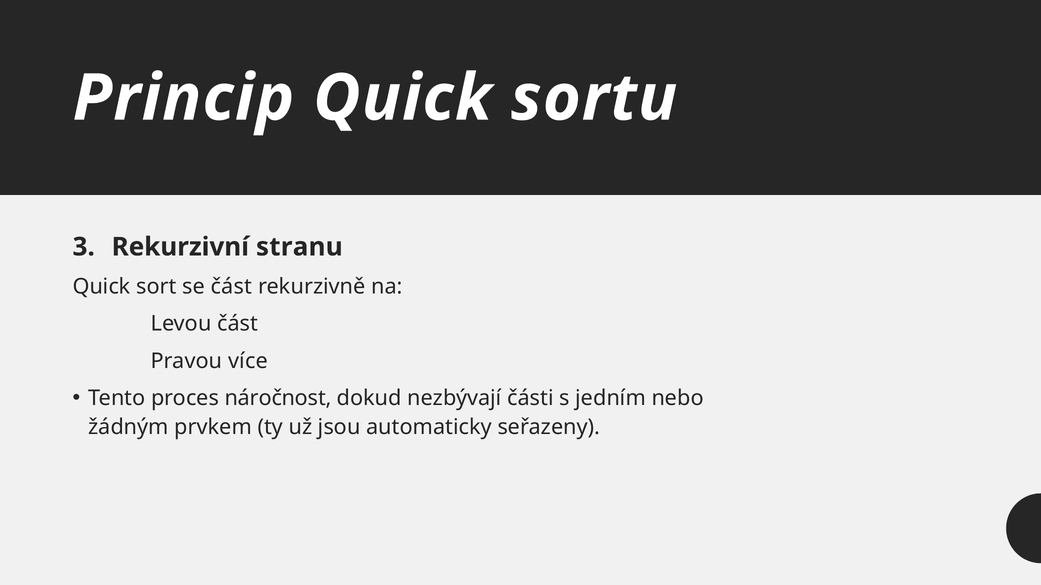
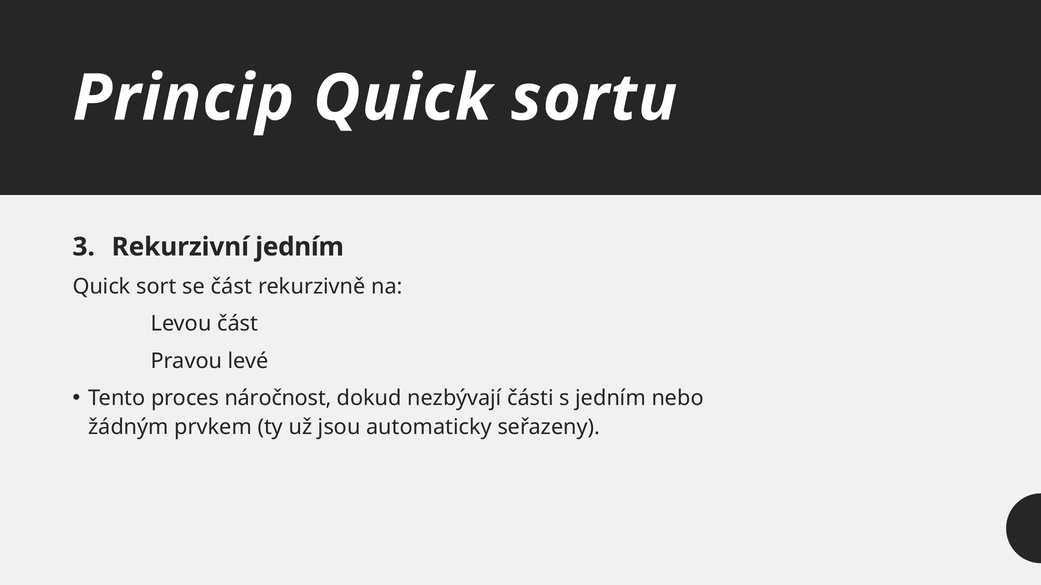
Rekurzivní stranu: stranu -> jedním (300, 247)
více: více -> levé (248, 361)
